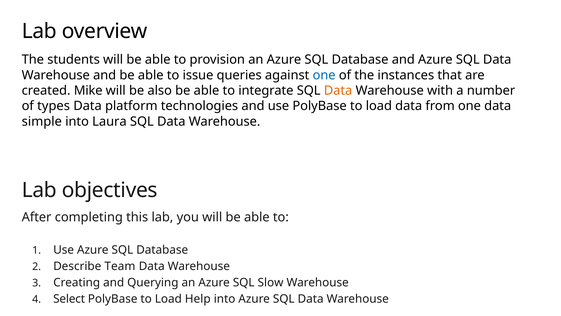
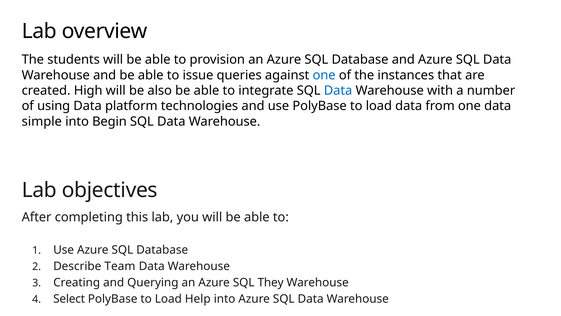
Mike: Mike -> High (88, 90)
Data colour: orange -> blue (338, 90)
types: types -> using (54, 106)
Laura: Laura -> Begin (109, 121)
Slow: Slow -> They (271, 282)
